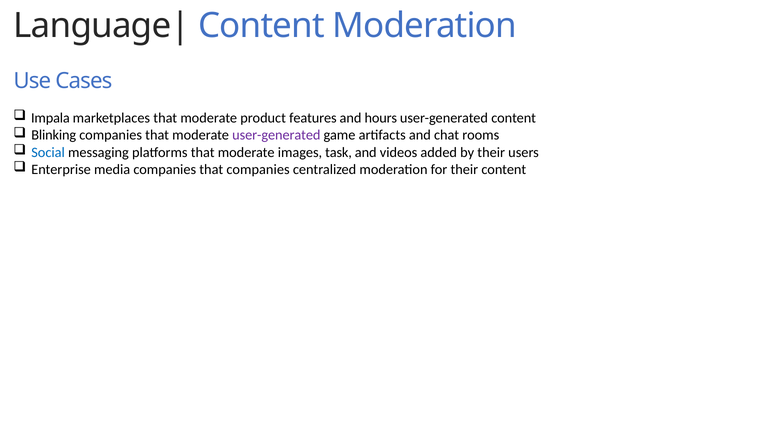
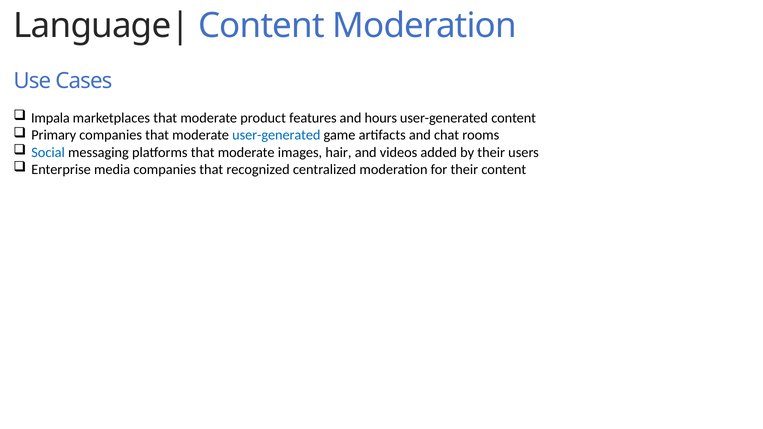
Blinking: Blinking -> Primary (54, 135)
user-generated colour: purple -> blue (276, 135)
task: task -> hair (338, 152)
that companies: companies -> recognized (258, 170)
